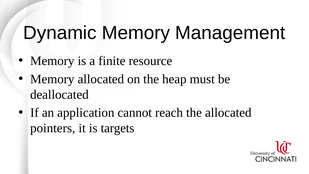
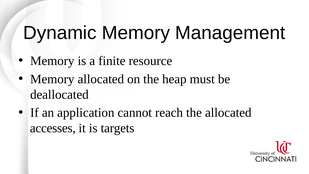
pointers: pointers -> accesses (53, 128)
